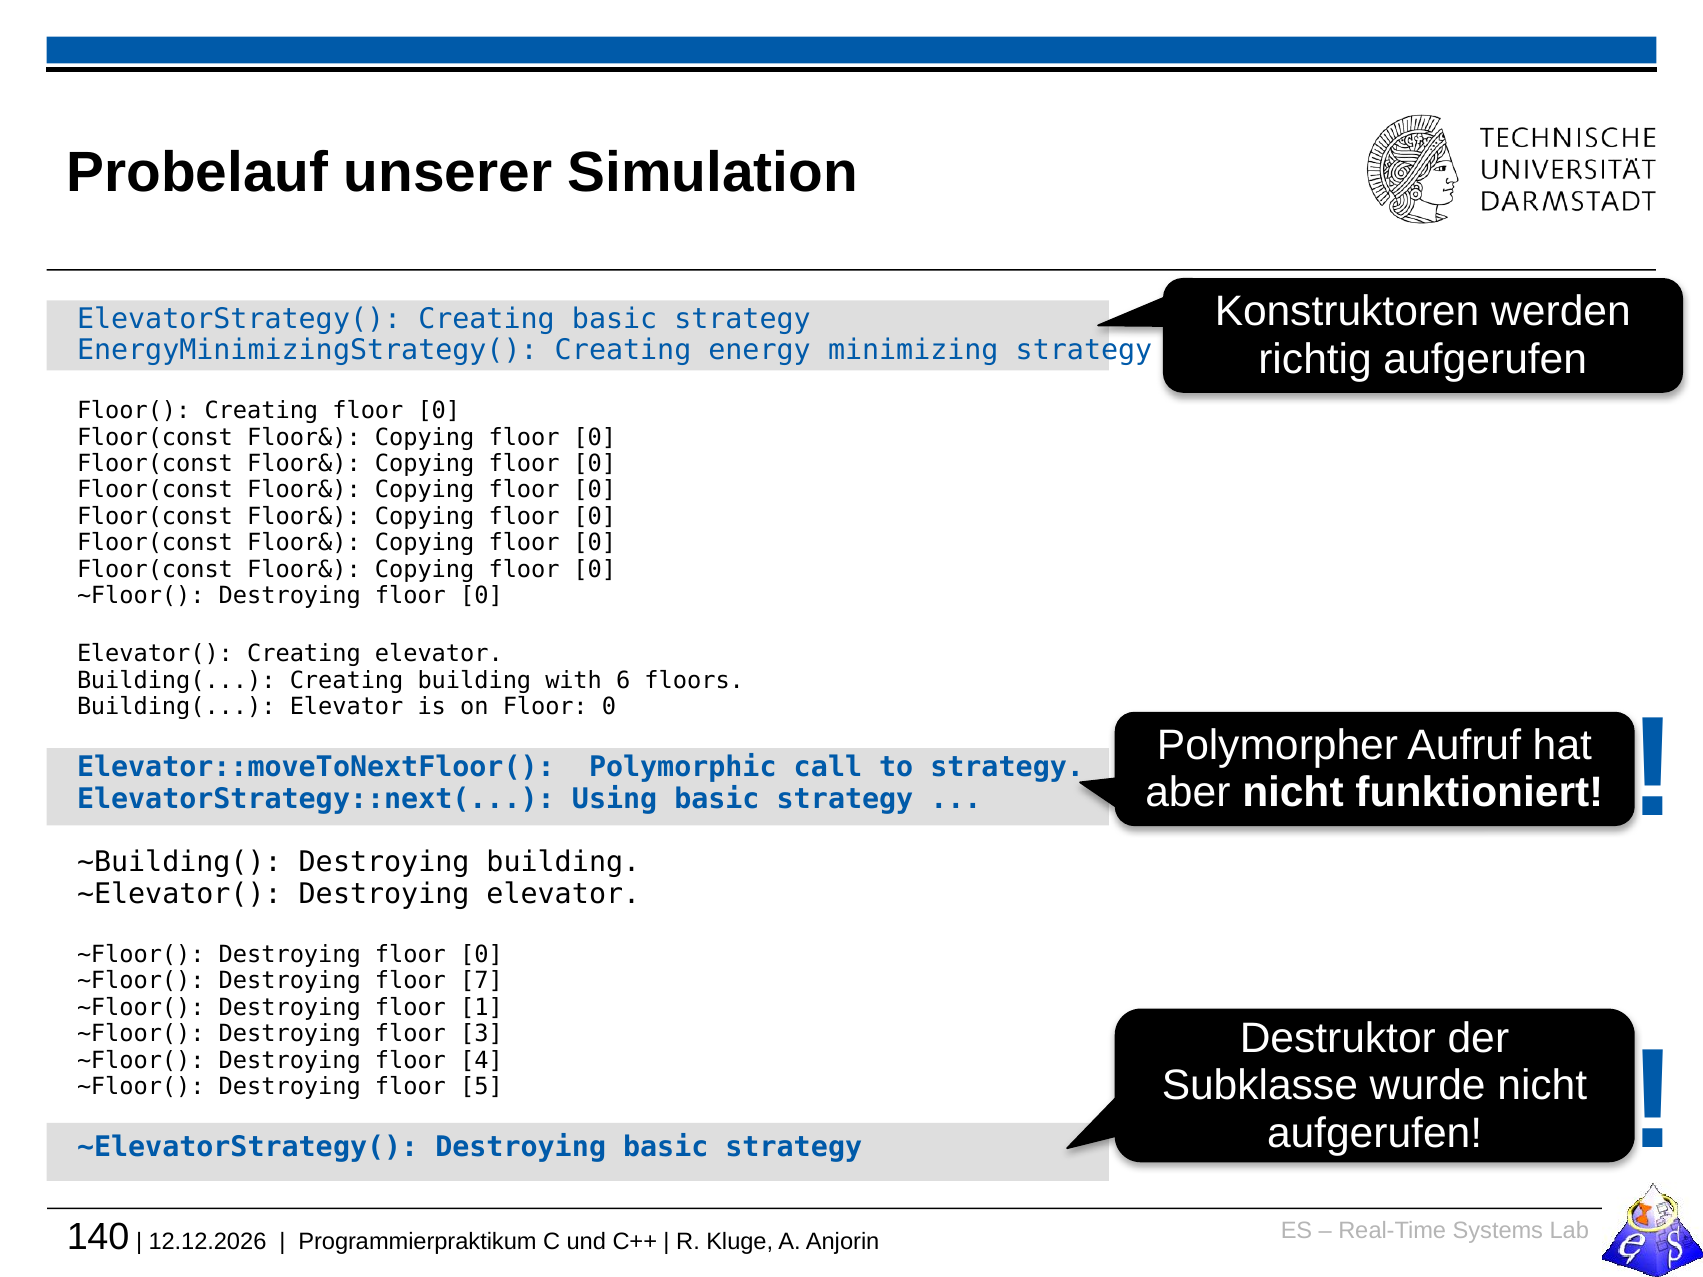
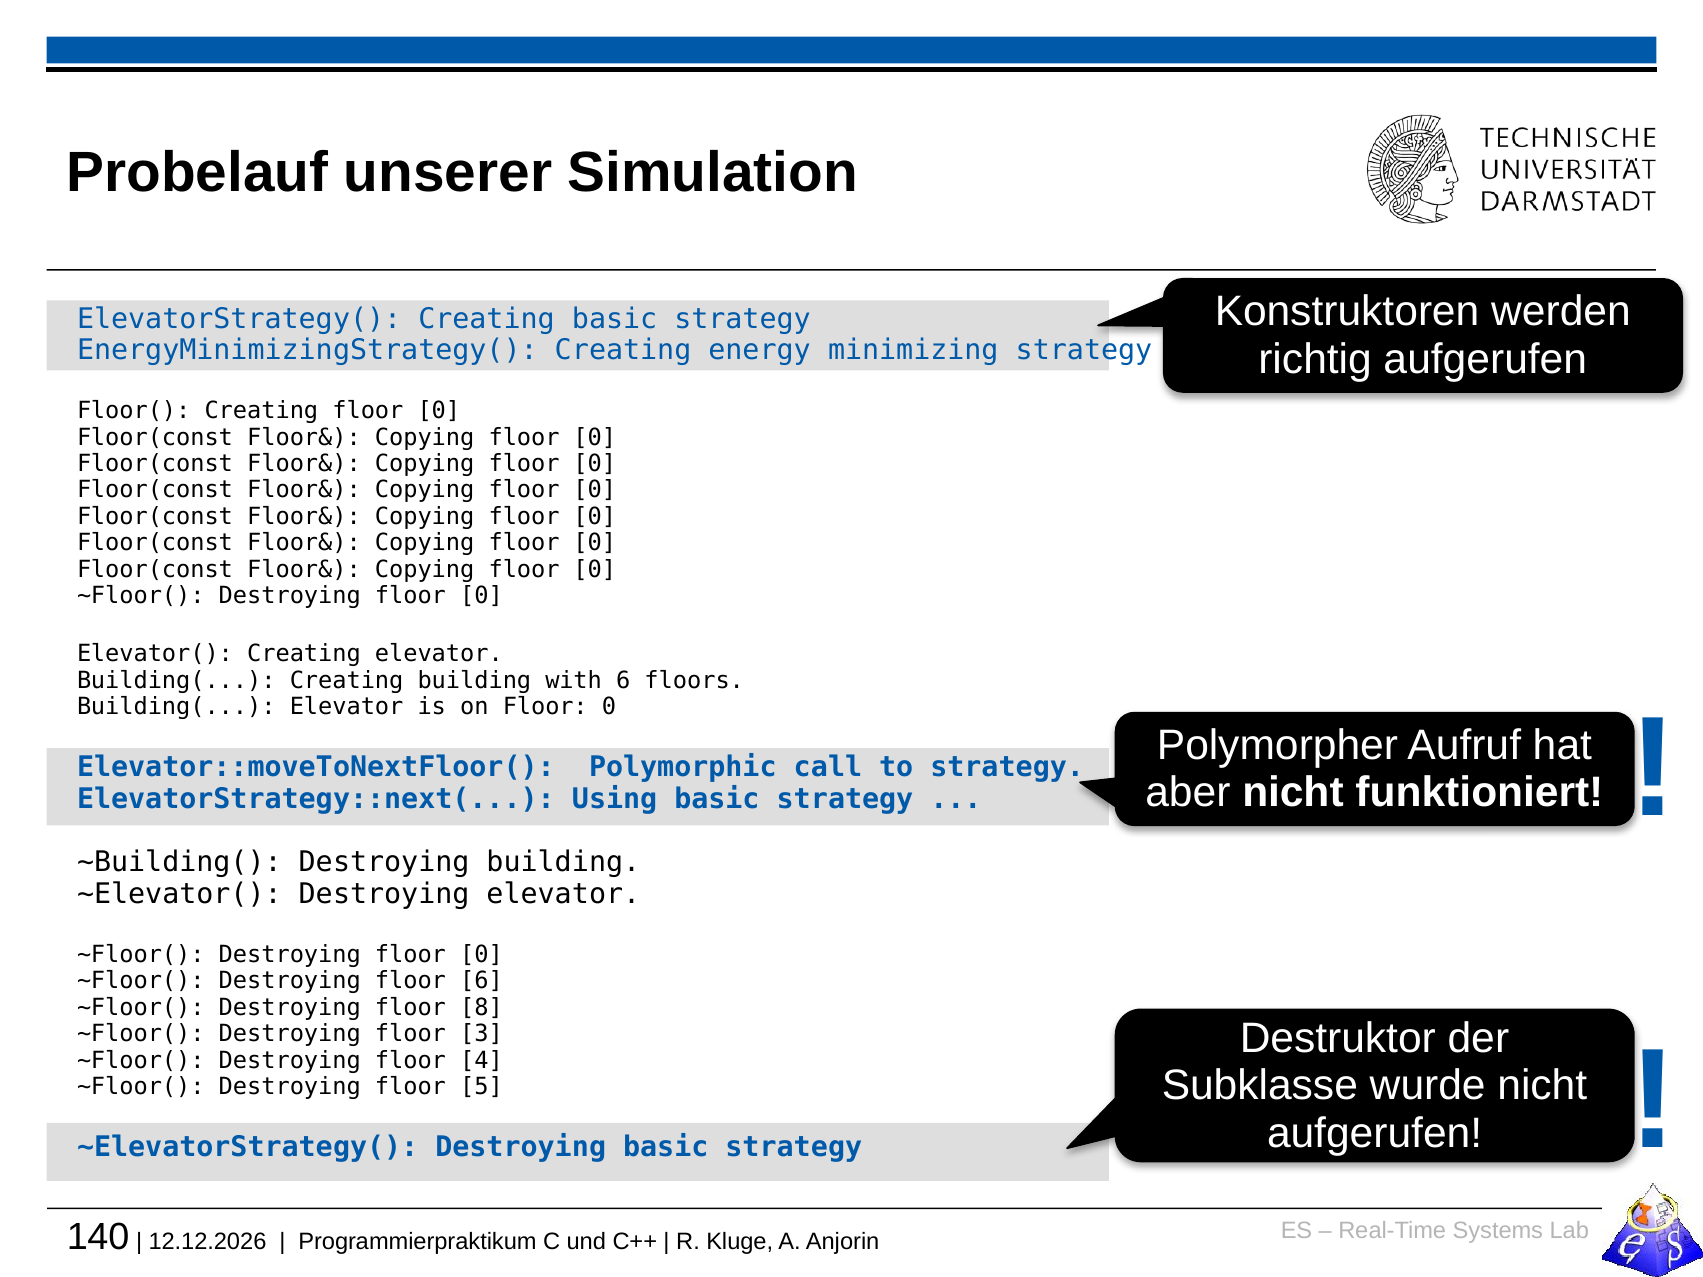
floor 7: 7 -> 6 (482, 981)
1: 1 -> 8 (482, 1008)
